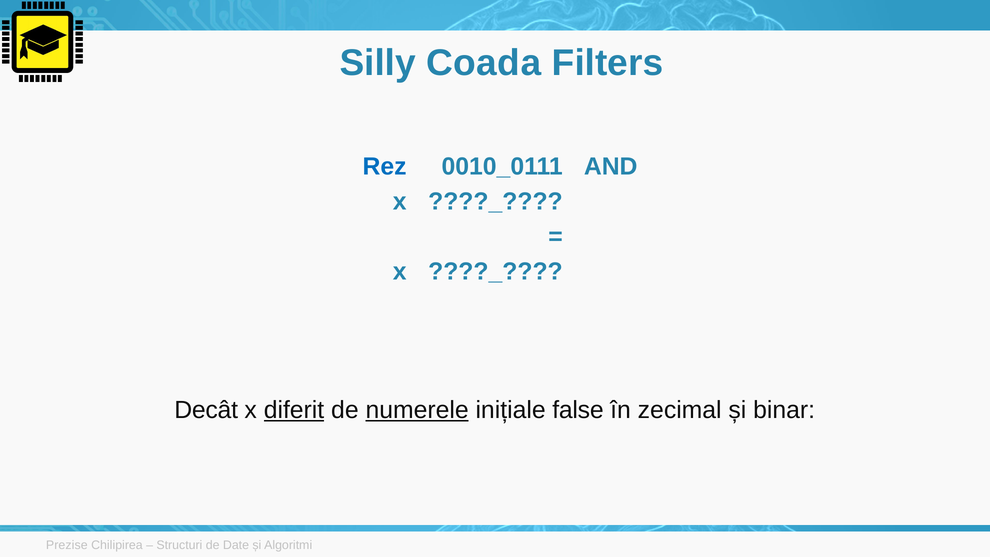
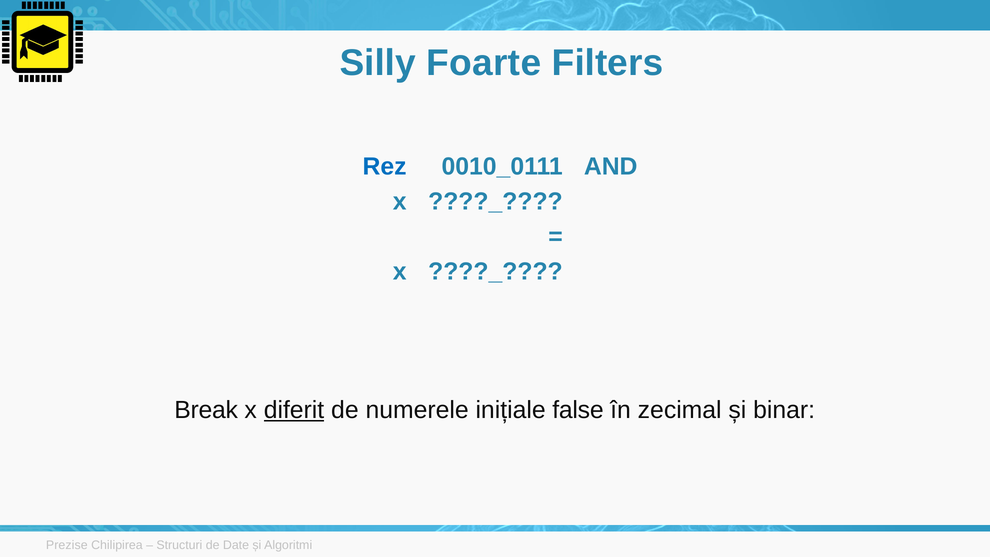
Coada: Coada -> Foarte (484, 63)
Decât: Decât -> Break (206, 410)
numerele underline: present -> none (417, 410)
